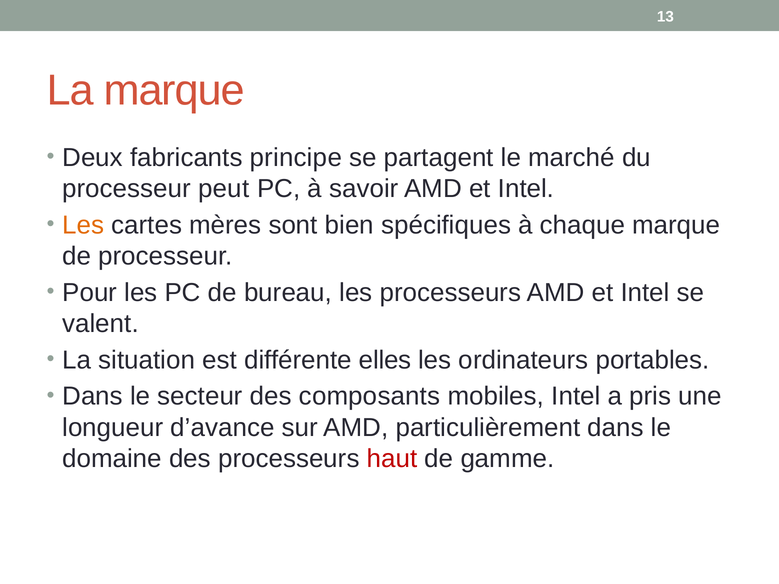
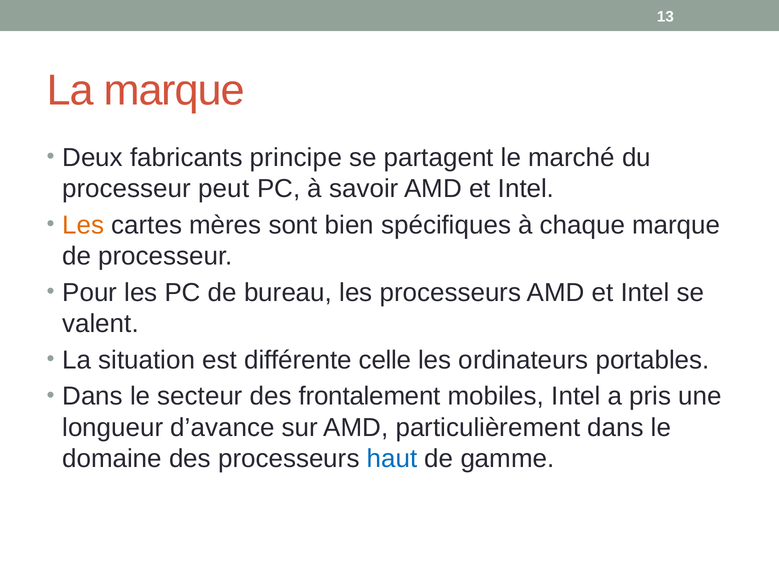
elles: elles -> celle (385, 360)
composants: composants -> frontalement (370, 396)
haut colour: red -> blue (392, 459)
